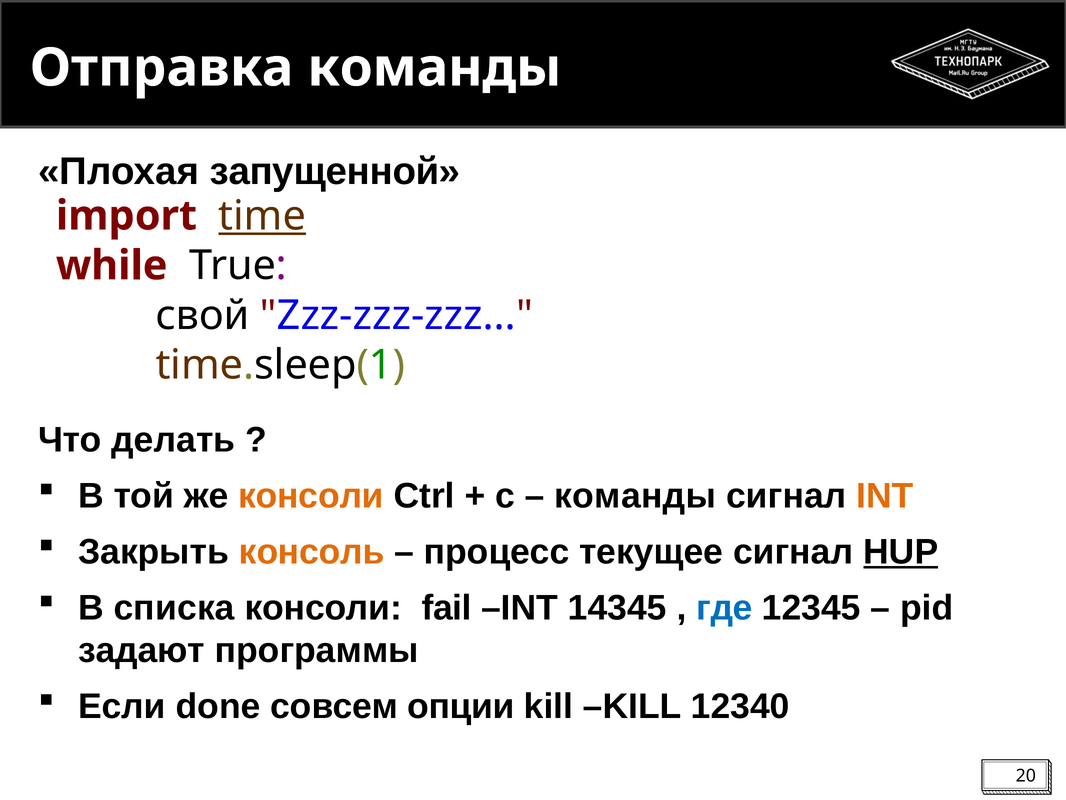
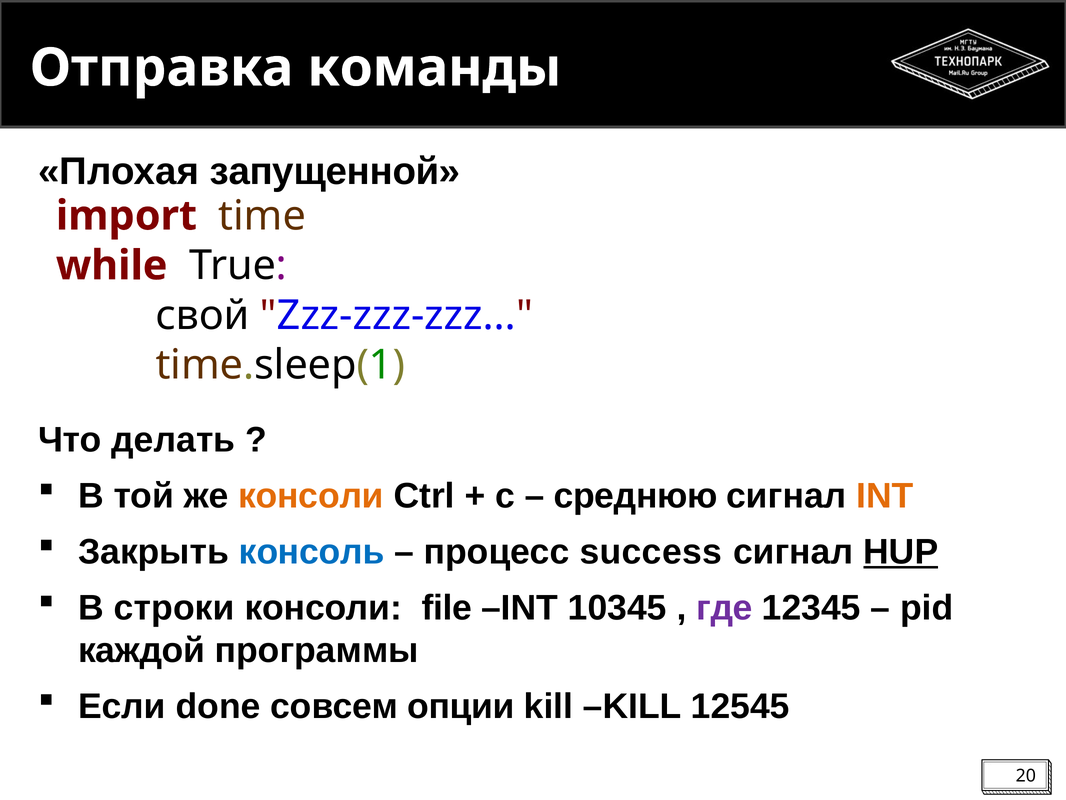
time underline: present -> none (262, 216)
команды: команды -> среднюю (636, 496)
консоль colour: orange -> blue (312, 552)
текущее: текущее -> success (651, 552)
списка: списка -> строки (174, 608)
fail: fail -> file (447, 608)
14345: 14345 -> 10345 (617, 608)
где colour: blue -> purple (724, 608)
задают: задают -> каждой (142, 650)
12340: 12340 -> 12545 (740, 706)
